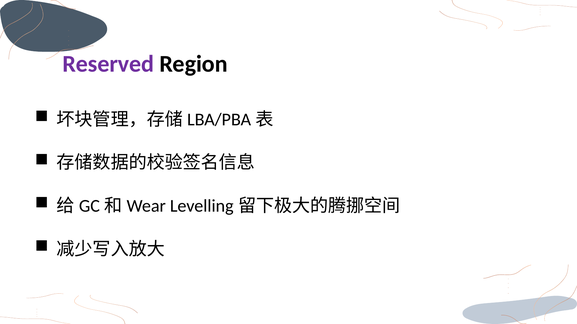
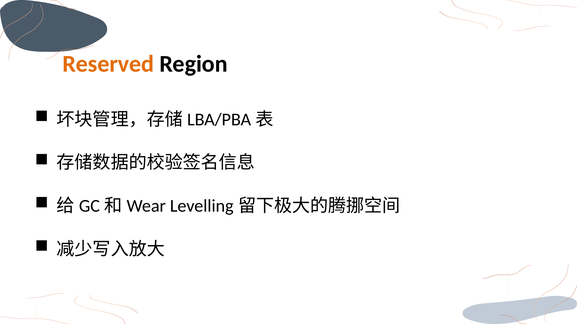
Reserved colour: purple -> orange (108, 64)
